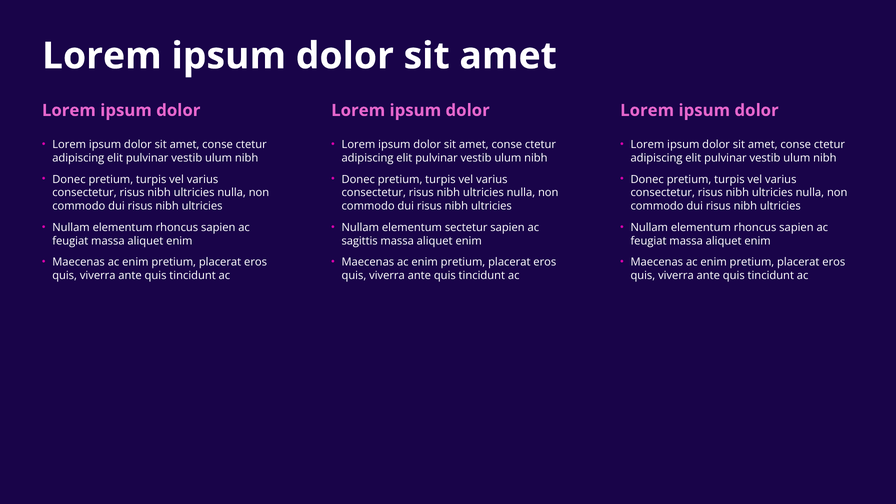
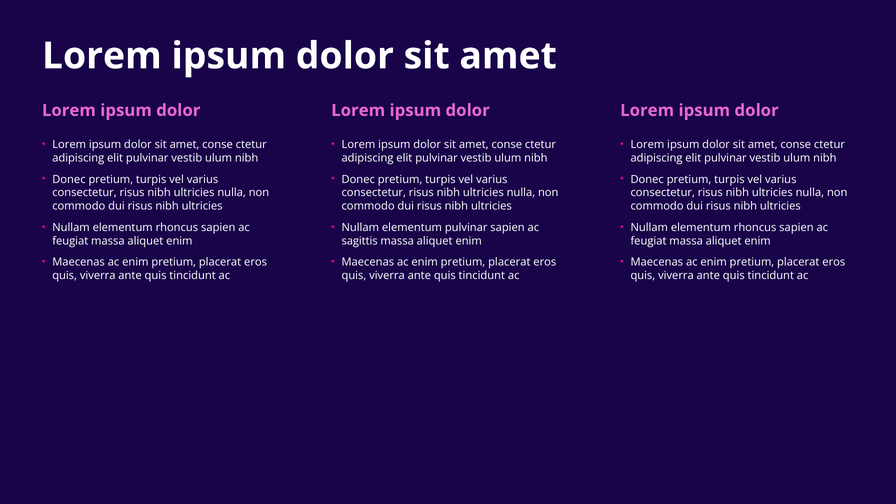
elementum sectetur: sectetur -> pulvinar (466, 228)
